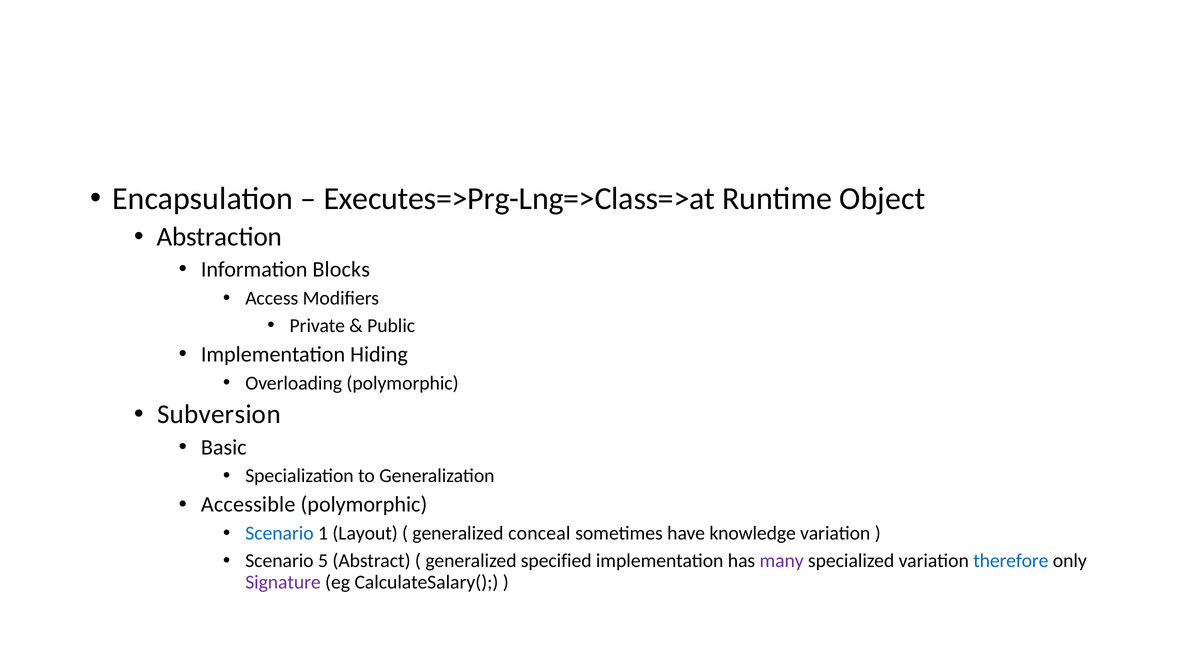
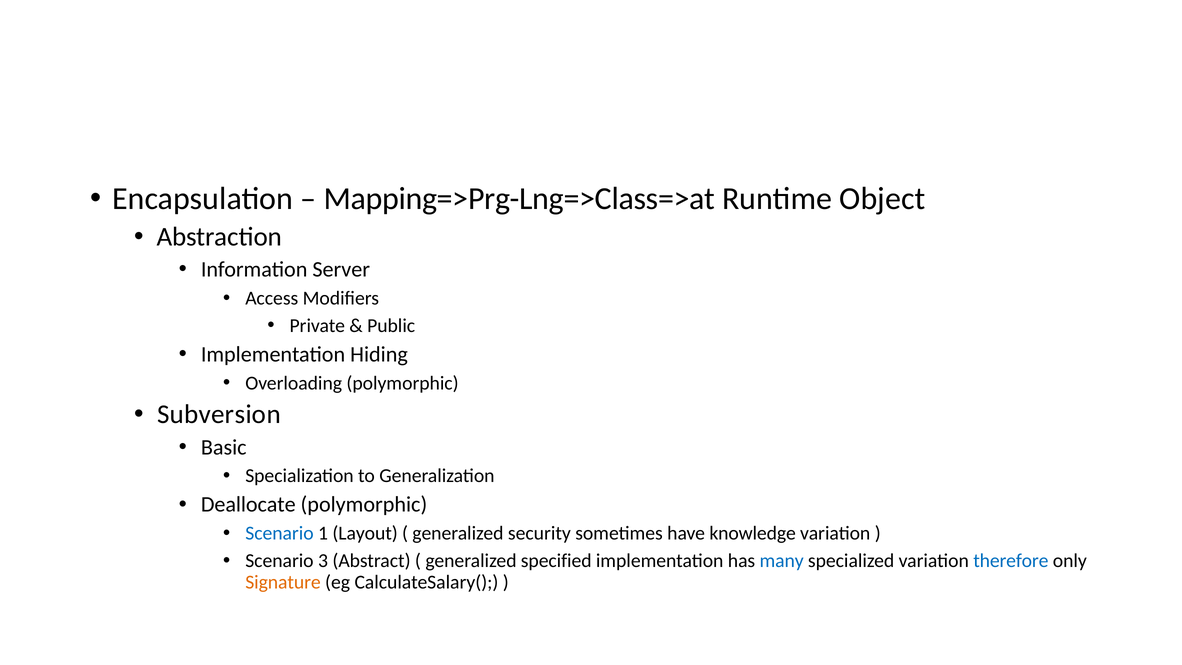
Executes=>Prg-Lng=>Class=>at: Executes=>Prg-Lng=>Class=>at -> Mapping=>Prg-Lng=>Class=>at (519, 198)
Blocks: Blocks -> Server (341, 269)
Accessible: Accessible -> Deallocate (248, 505)
conceal: conceal -> security (539, 533)
5: 5 -> 3 (323, 561)
many colour: purple -> blue (782, 561)
Signature colour: purple -> orange (283, 582)
